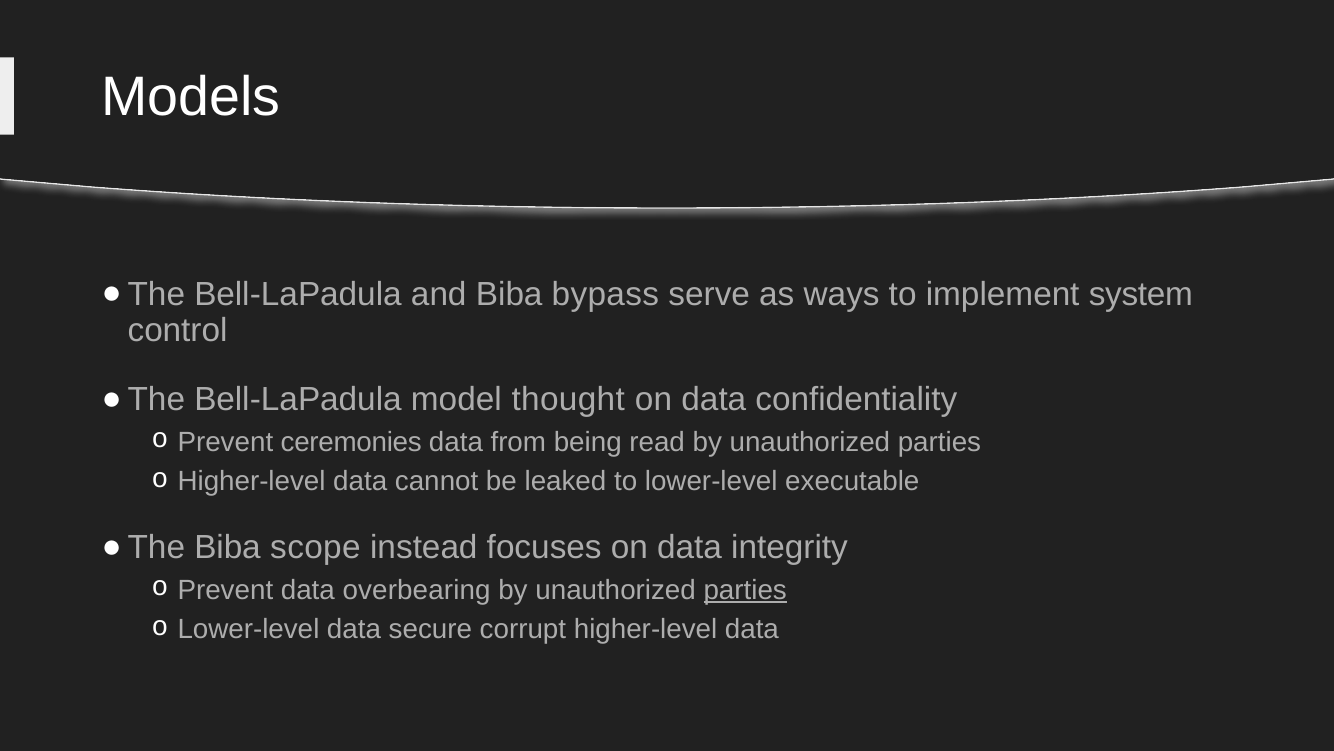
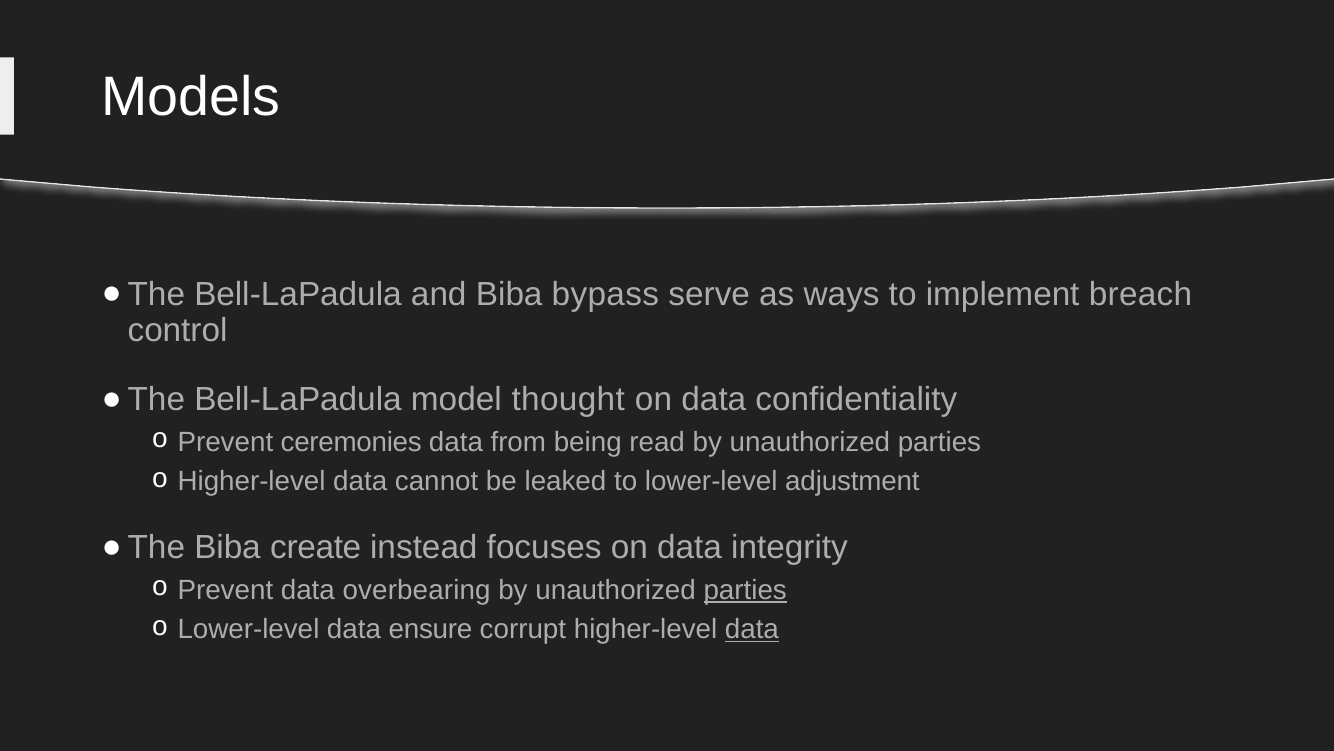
system: system -> breach (1141, 294)
executable: executable -> adjustment (852, 481)
scope: scope -> create (316, 547)
secure: secure -> ensure (431, 629)
data underline: none -> present (752, 629)
